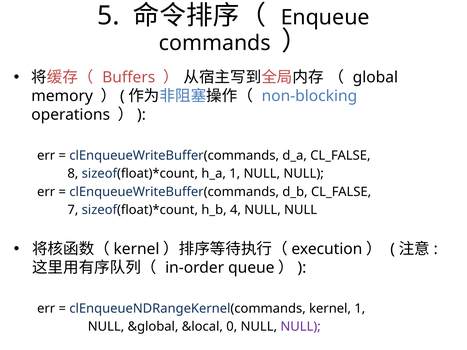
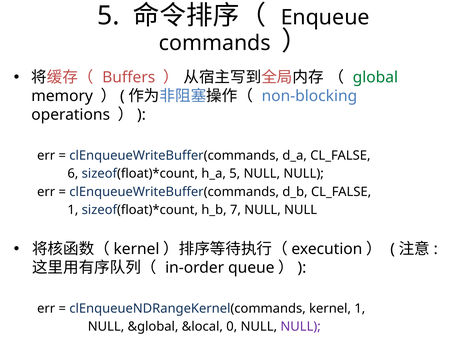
global colour: black -> green (375, 78)
8: 8 -> 6 (73, 174)
h_a 1: 1 -> 5 (235, 174)
7: 7 -> 1 (73, 210)
4: 4 -> 7 (235, 210)
